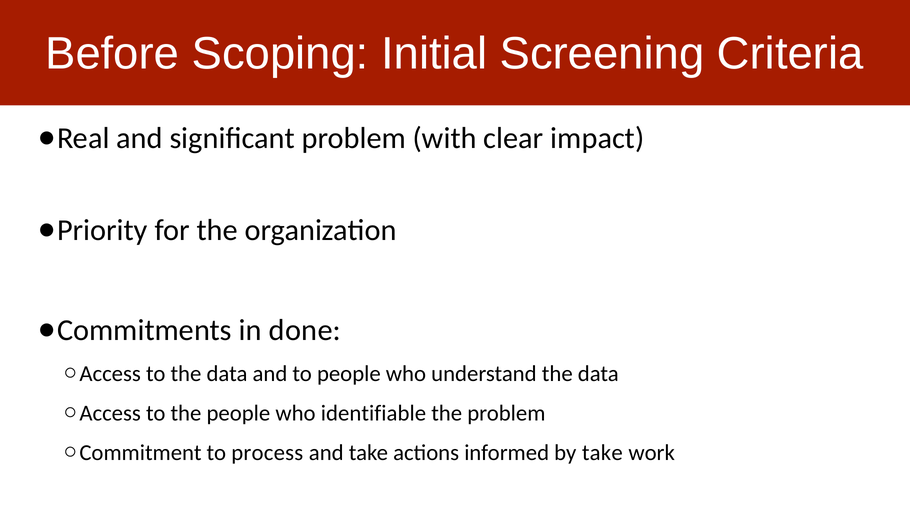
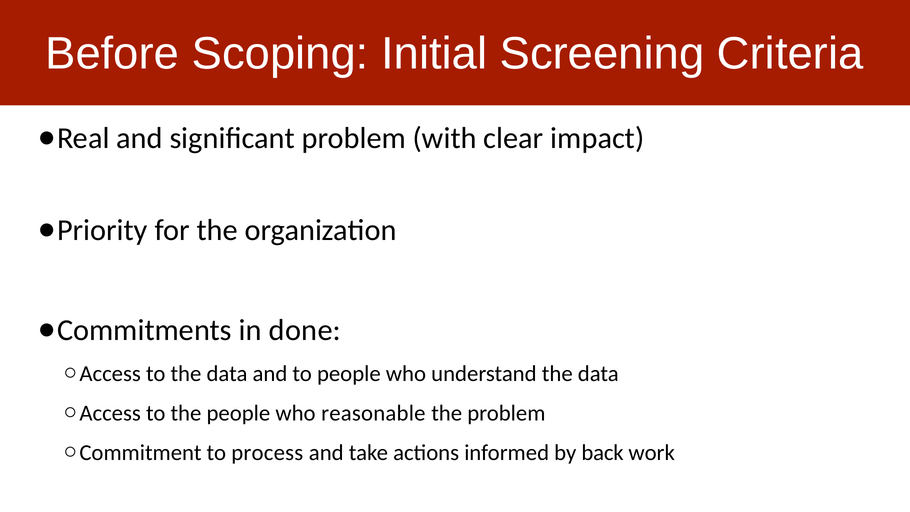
identifiable: identifiable -> reasonable (373, 413)
by take: take -> back (603, 453)
